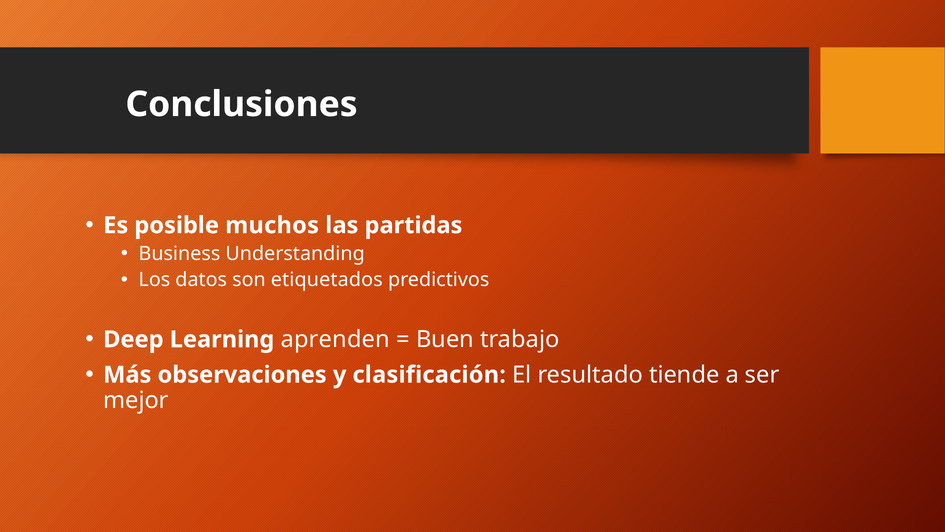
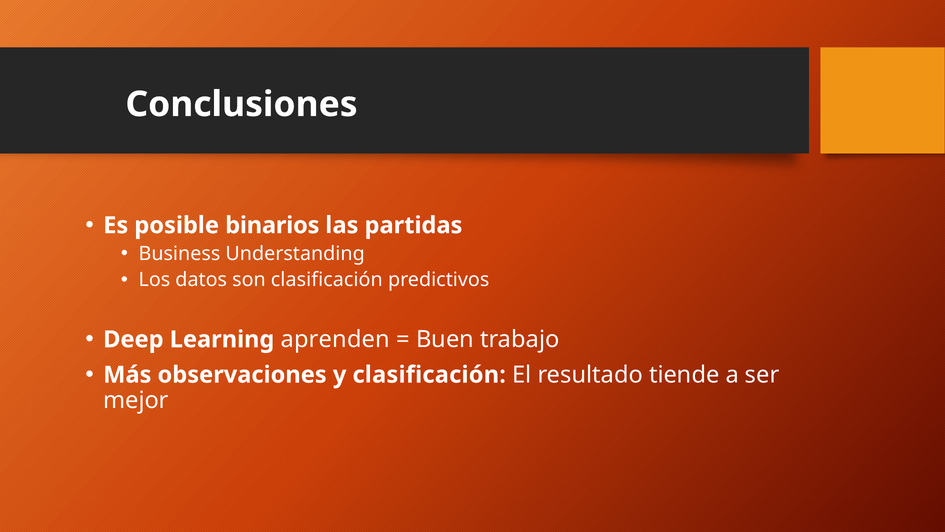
muchos: muchos -> binarios (272, 225)
son etiquetados: etiquetados -> clasificación (327, 280)
